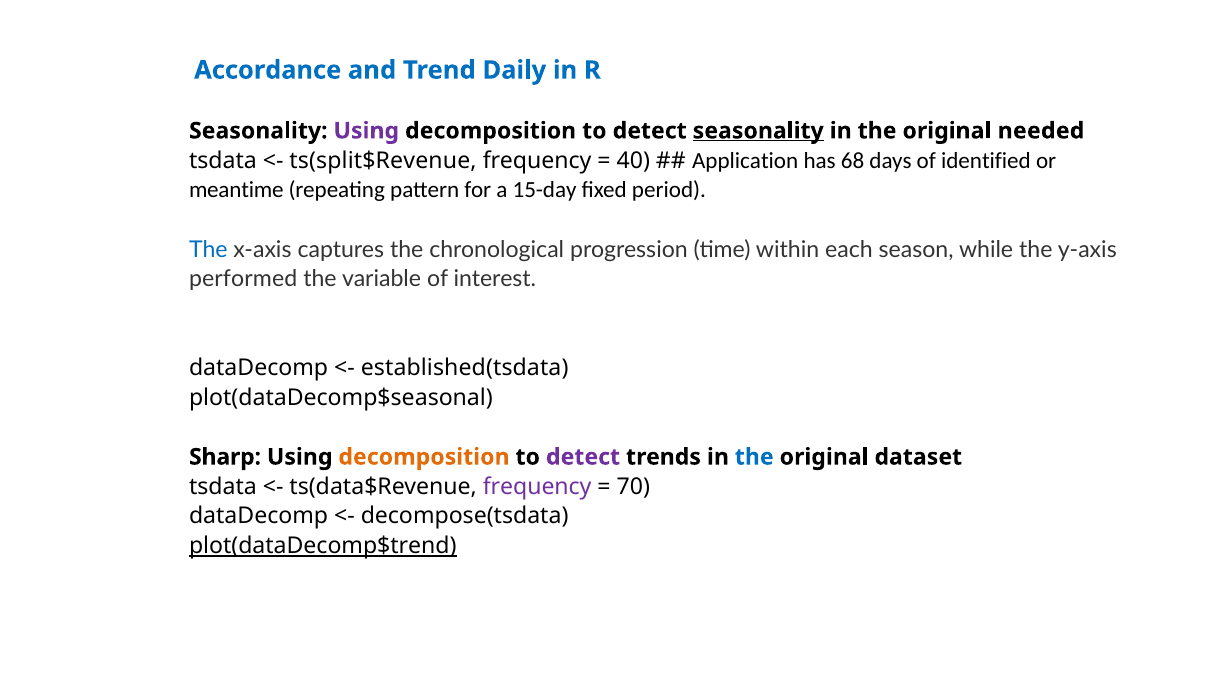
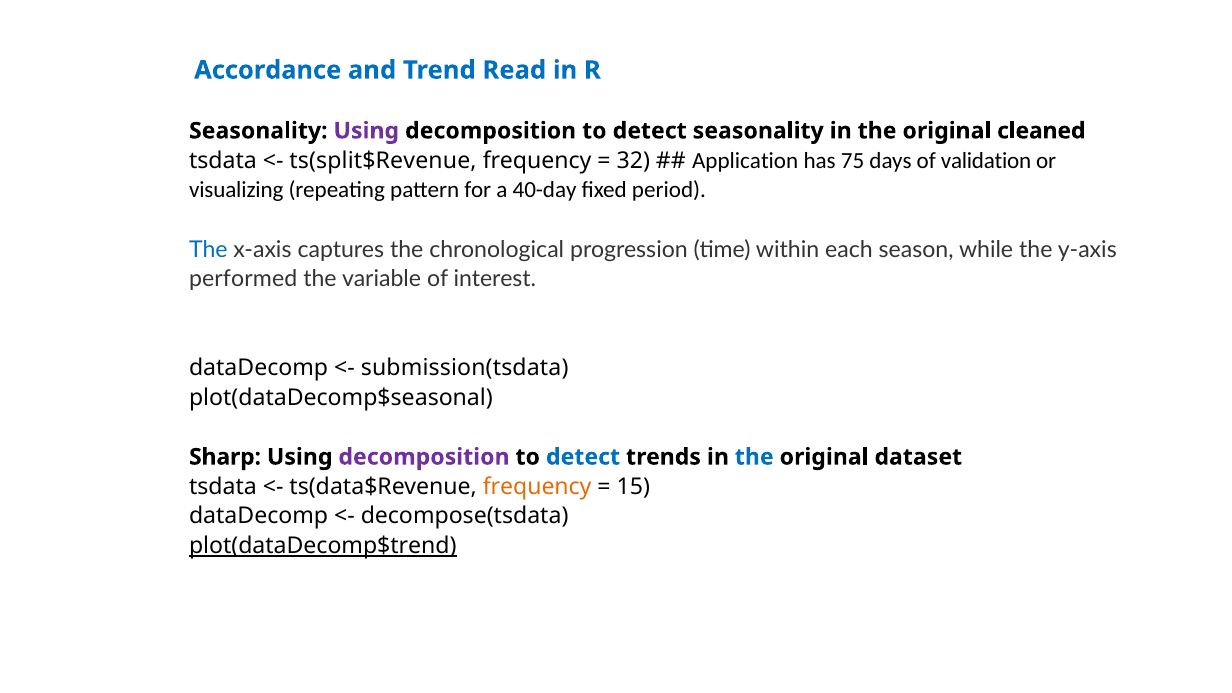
Daily: Daily -> Read (514, 70)
seasonality underline: present -> none (758, 131)
needed: needed -> cleaned (1041, 131)
40: 40 -> 32 (633, 160)
68: 68 -> 75 (853, 160)
identified: identified -> validation (986, 160)
meantime: meantime -> visualizing (236, 190)
15-day: 15-day -> 40-day (545, 190)
established(tsdata: established(tsdata -> submission(tsdata (465, 368)
decomposition colour: orange -> purple (424, 457)
detect colour: purple -> blue (583, 457)
frequency colour: purple -> orange (537, 487)
70: 70 -> 15 (633, 487)
